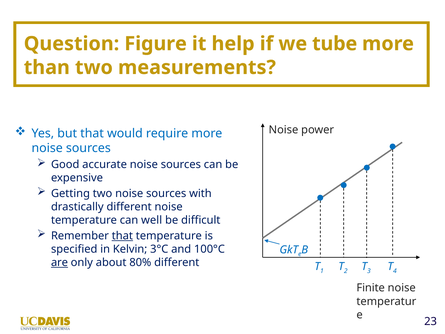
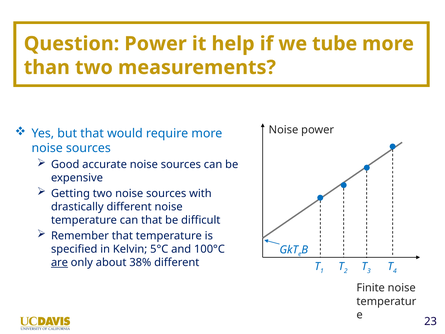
Question Figure: Figure -> Power (156, 44)
can well: well -> that (152, 220)
that underline: present -> none (122, 236)
3°C: 3°C -> 5°C (159, 249)
80%: 80% -> 38% (140, 262)
